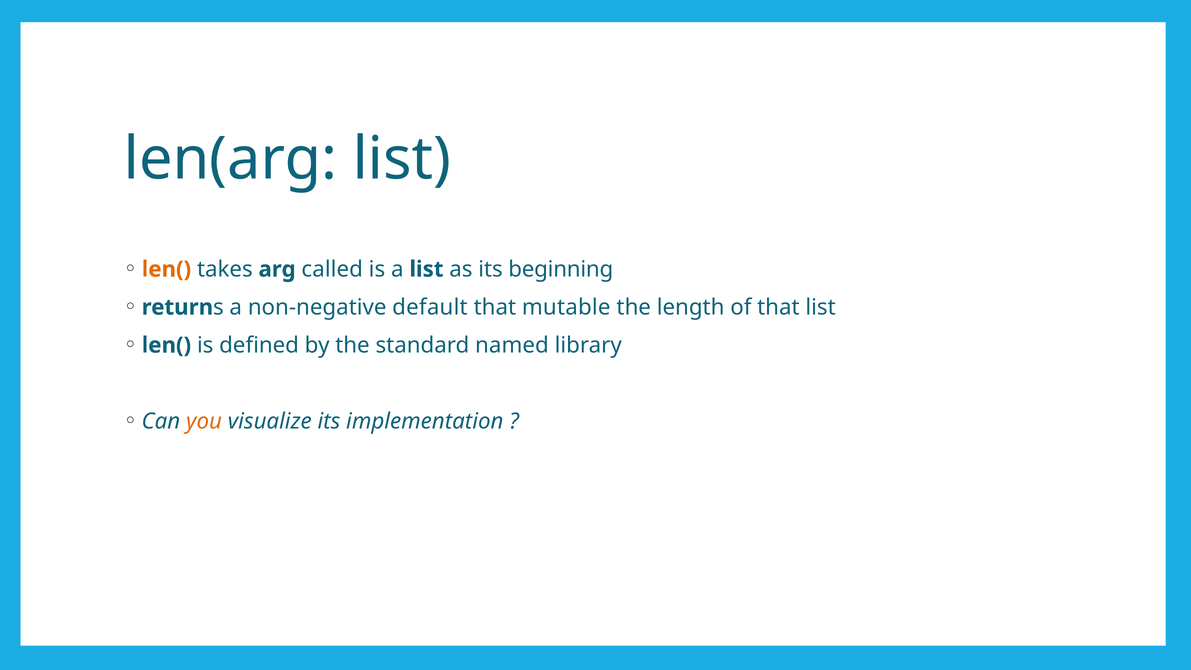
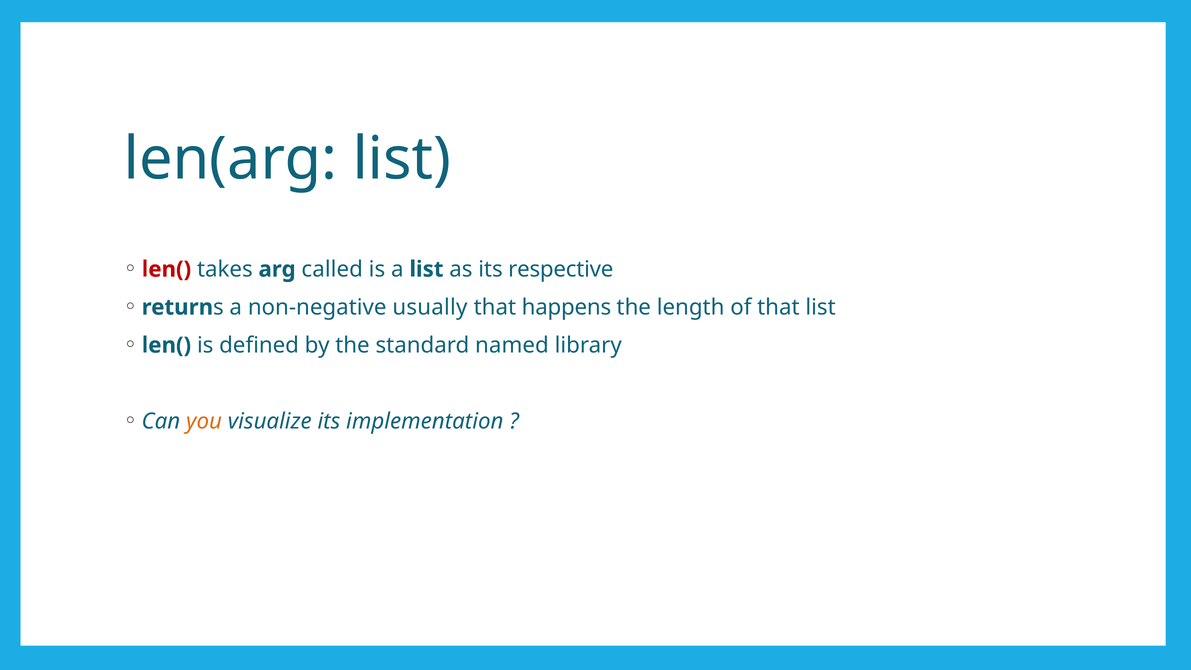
len( colour: orange -> red (166, 269)
beginning: beginning -> respective (561, 269)
default: default -> usually (430, 307)
mutable: mutable -> happens (566, 307)
